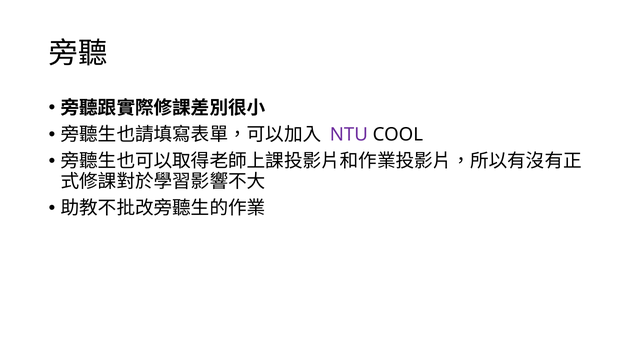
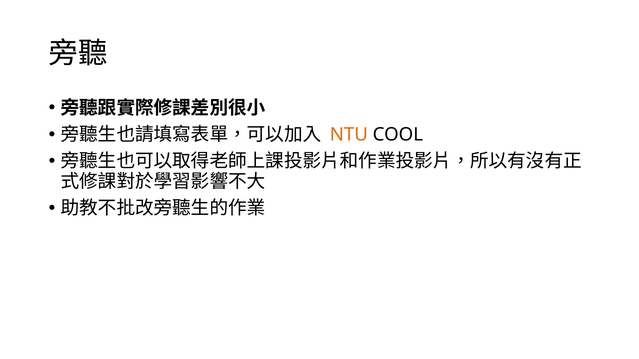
NTU colour: purple -> orange (349, 135)
